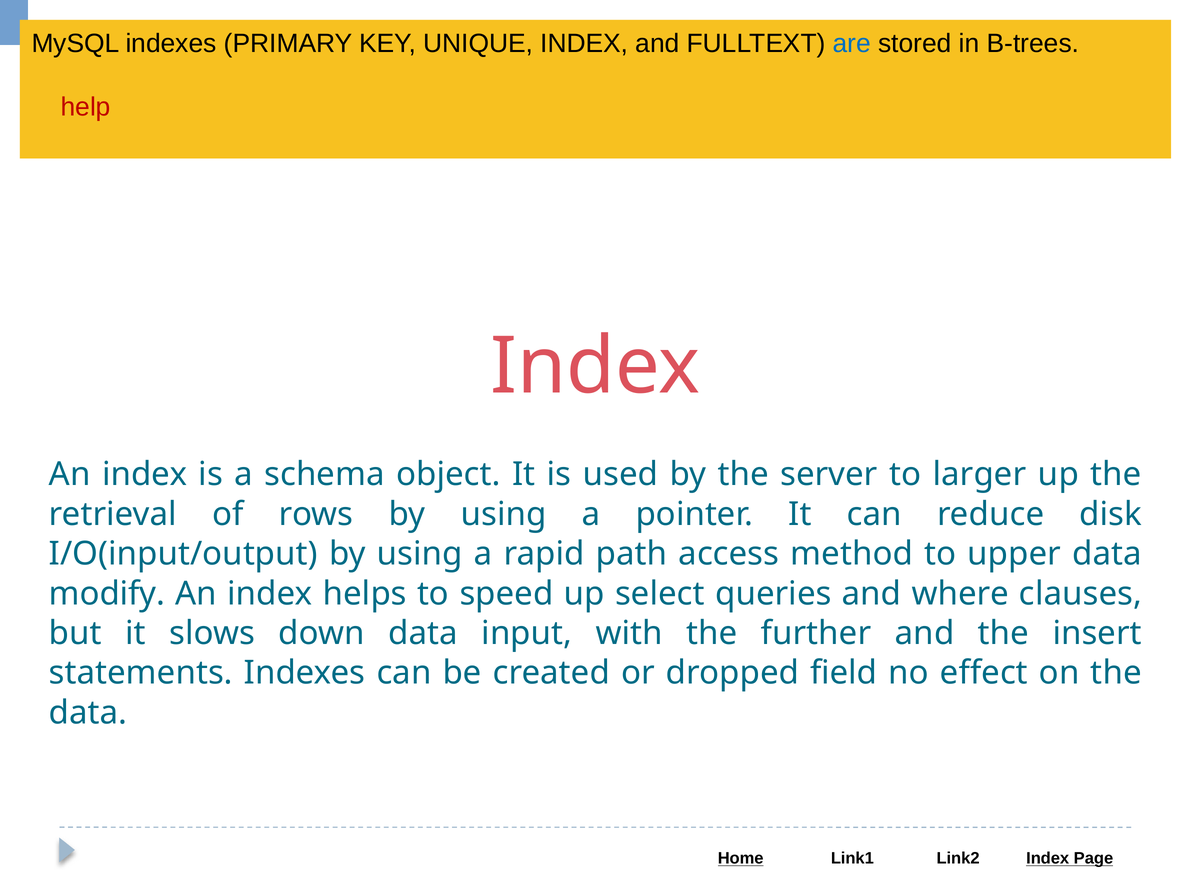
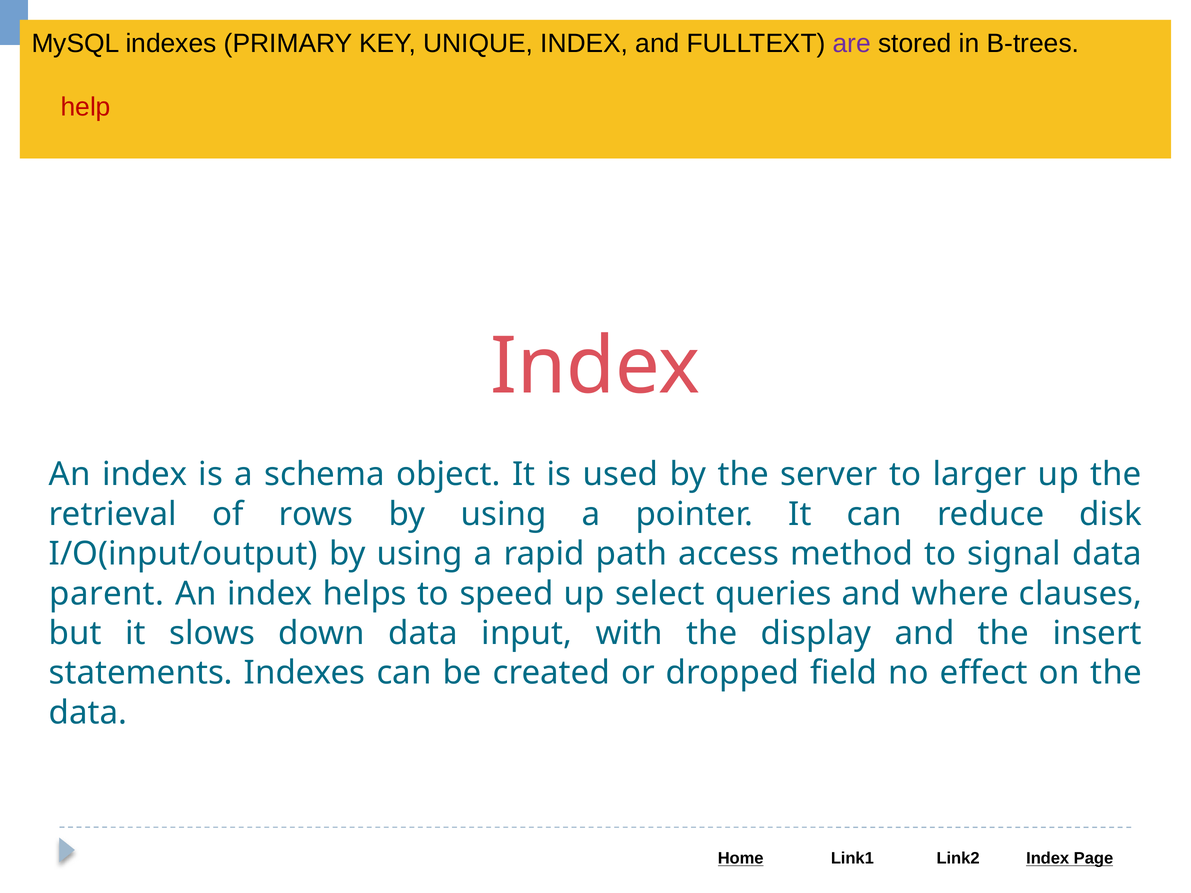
are colour: blue -> purple (852, 43)
upper: upper -> signal (1014, 554)
modify: modify -> parent (107, 594)
further: further -> display (816, 634)
